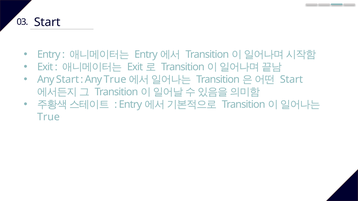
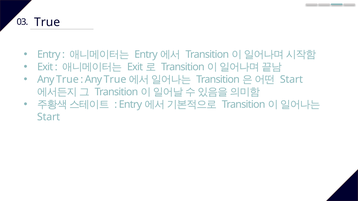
Start: Start -> True (47, 22)
Start: Start -> True (67, 80)
True: True -> Start (49, 117)
